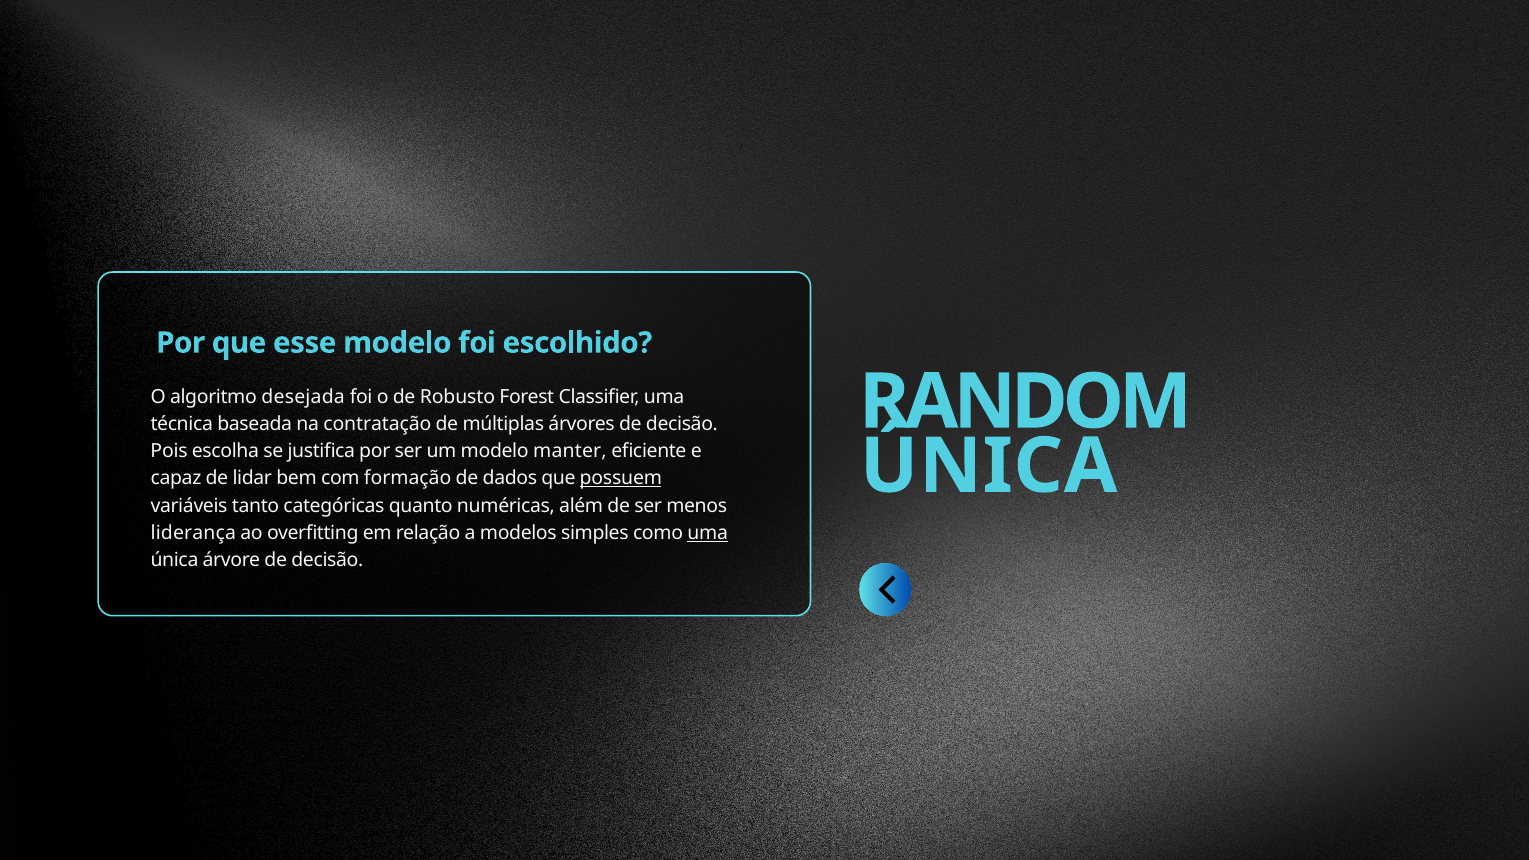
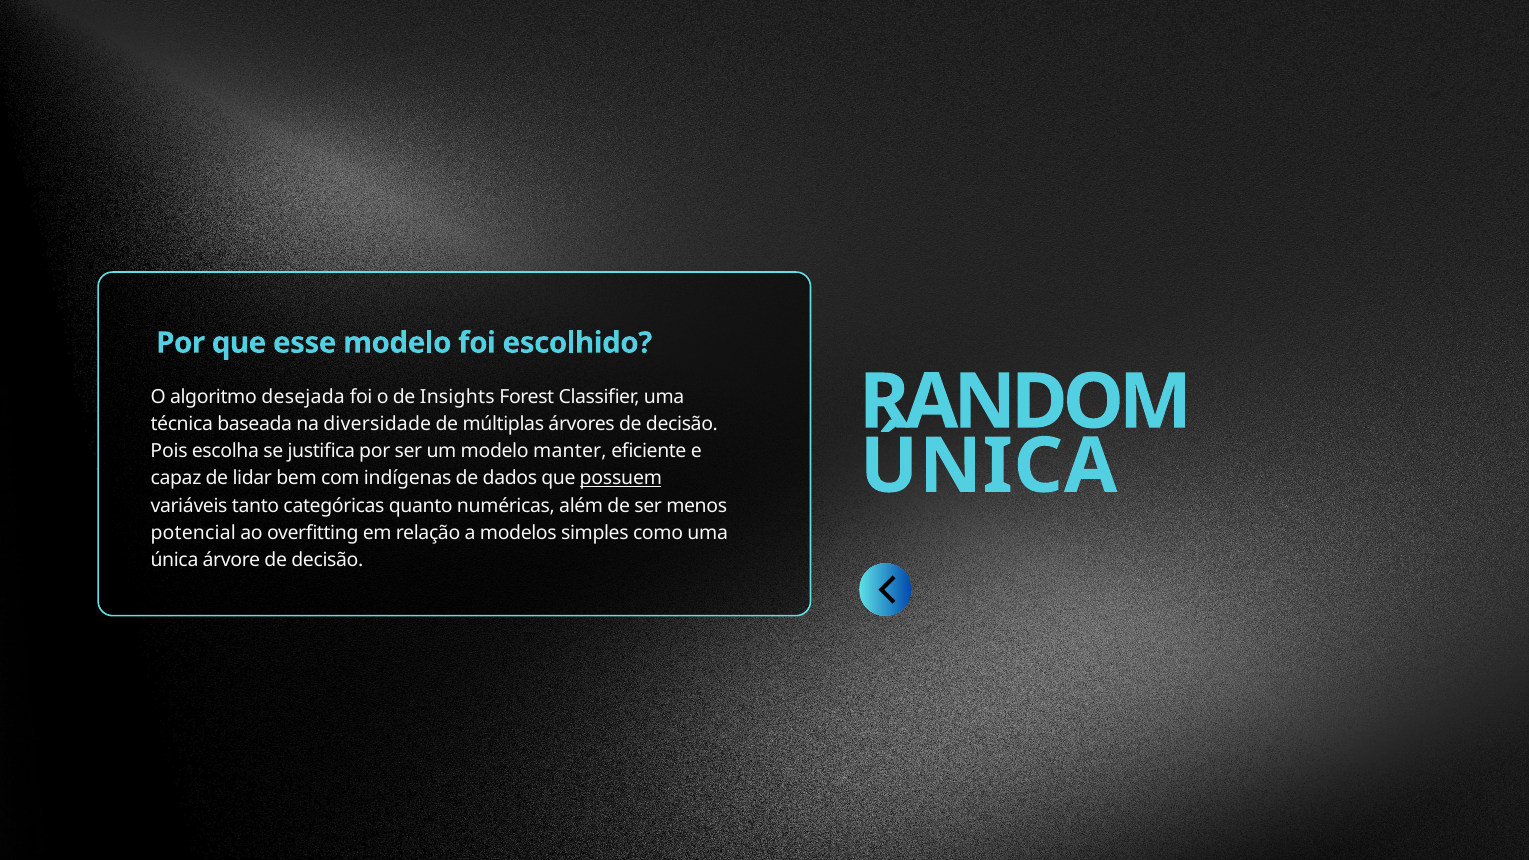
Robusto: Robusto -> Insights (457, 397)
contratação: contratação -> diversidade (377, 424)
formação: formação -> indígenas (408, 479)
liderança: liderança -> potencial (193, 533)
uma underline: present -> none (708, 533)
